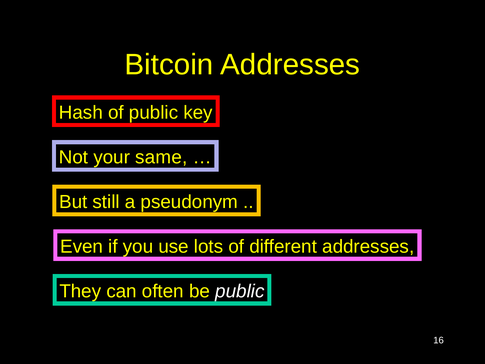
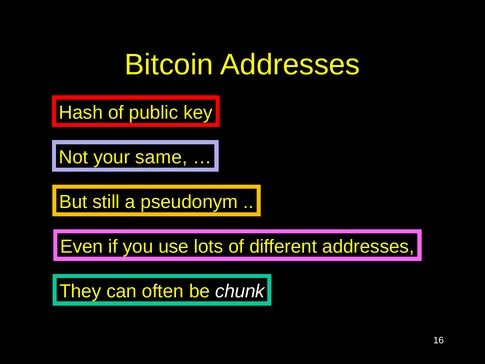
be public: public -> chunk (240, 291)
